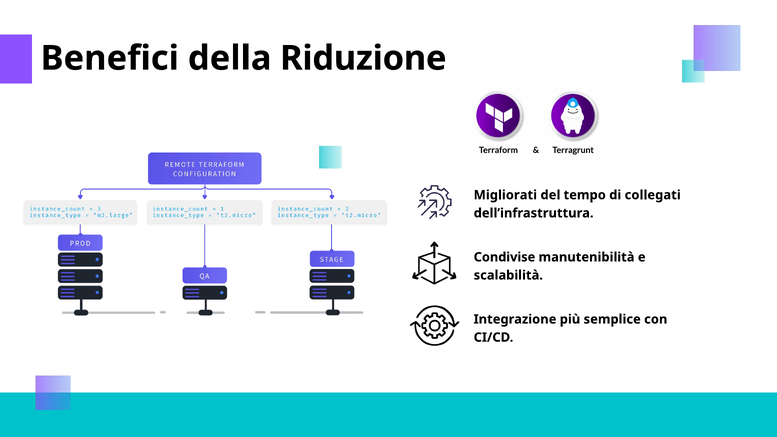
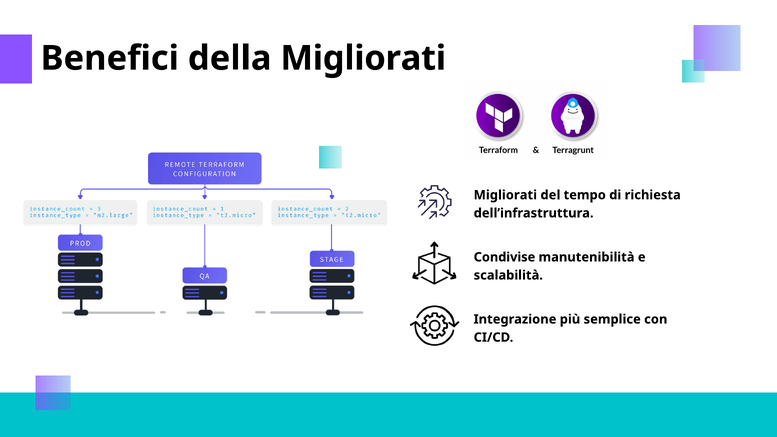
della Riduzione: Riduzione -> Migliorati (363, 58)
collegati: collegati -> richiesta (653, 195)
